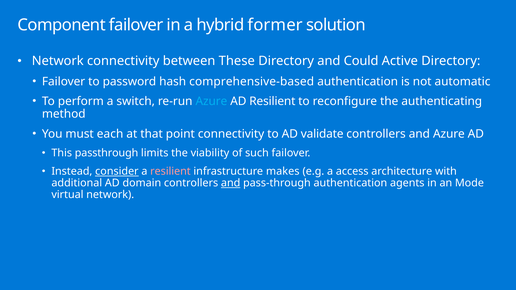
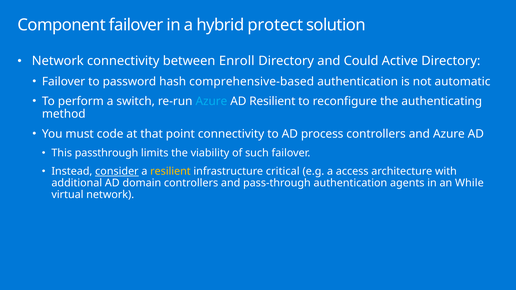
former: former -> protect (275, 25)
These: These -> Enroll (237, 61)
each: each -> code (110, 134)
validate: validate -> process (322, 134)
resilient colour: pink -> yellow (170, 172)
makes: makes -> critical (283, 172)
and underline: present -> none (231, 183)
Mode: Mode -> While (469, 183)
